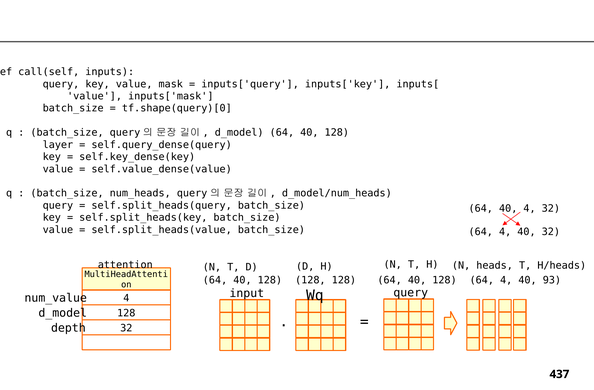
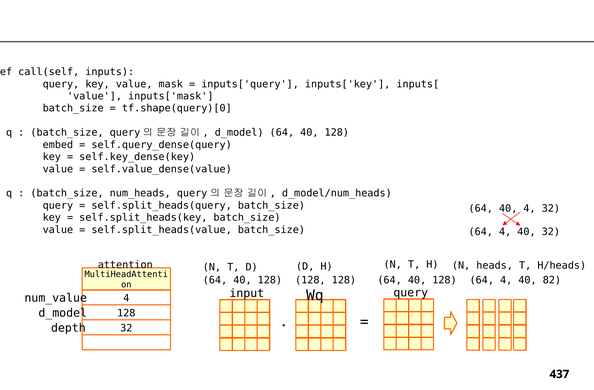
layer: layer -> embed (58, 145)
93: 93 -> 82 (552, 280)
